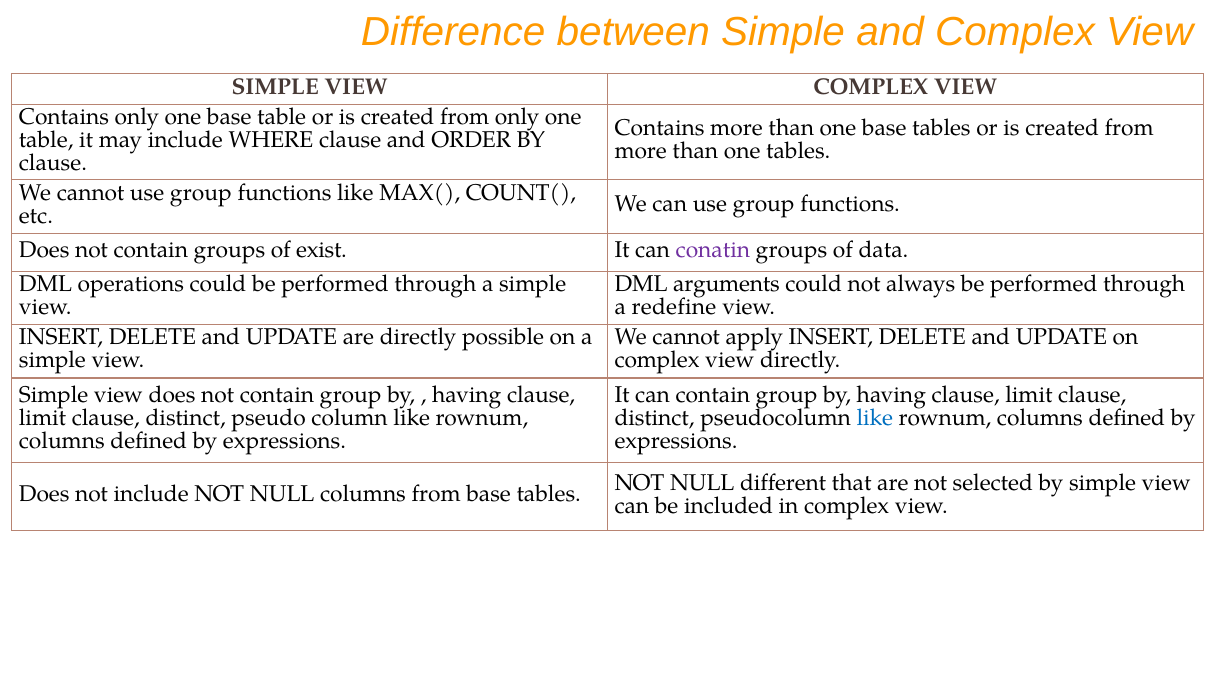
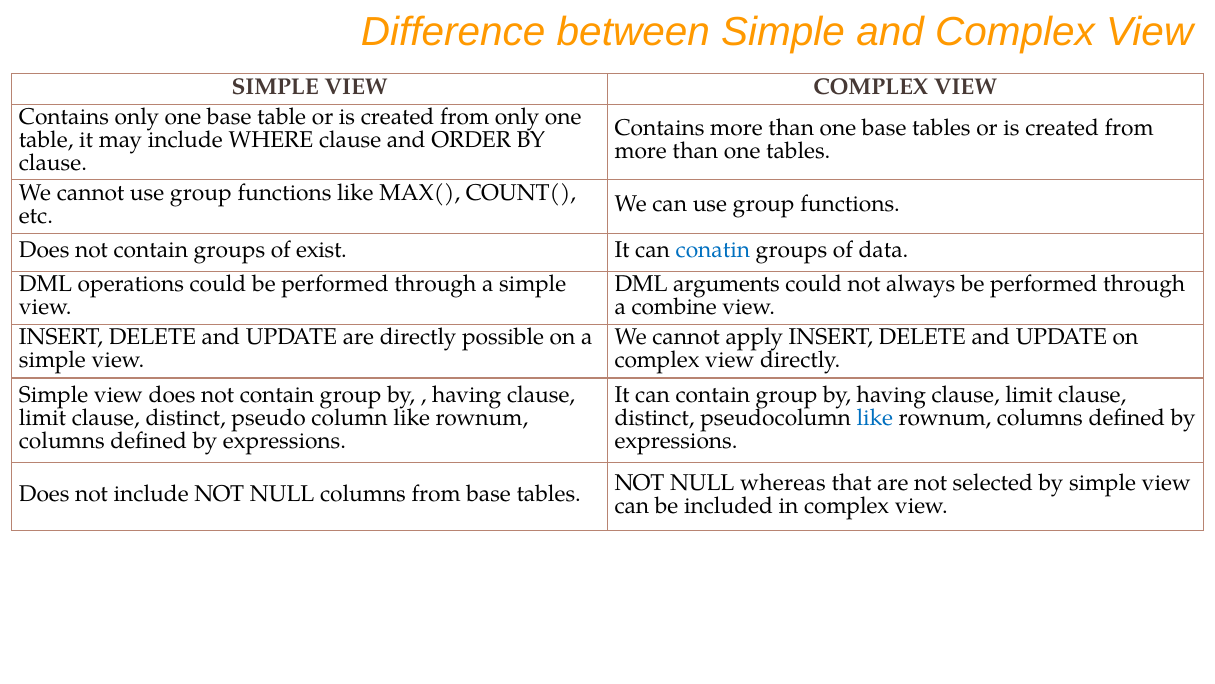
conatin colour: purple -> blue (713, 250)
redefine: redefine -> combine (674, 307)
different: different -> whereas (783, 482)
